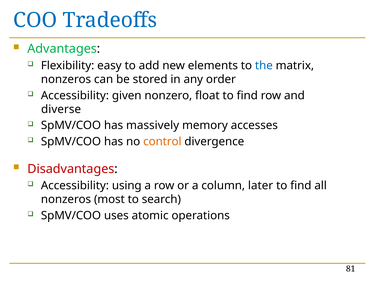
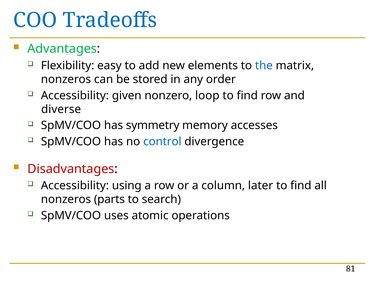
float: float -> loop (207, 96)
massively: massively -> symmetry (153, 126)
control colour: orange -> blue (162, 142)
most: most -> parts (109, 200)
